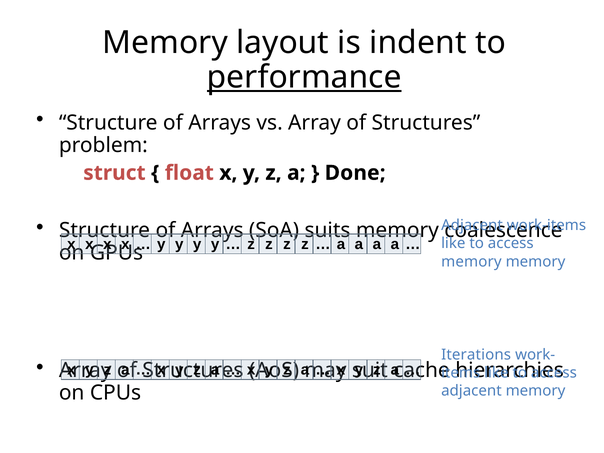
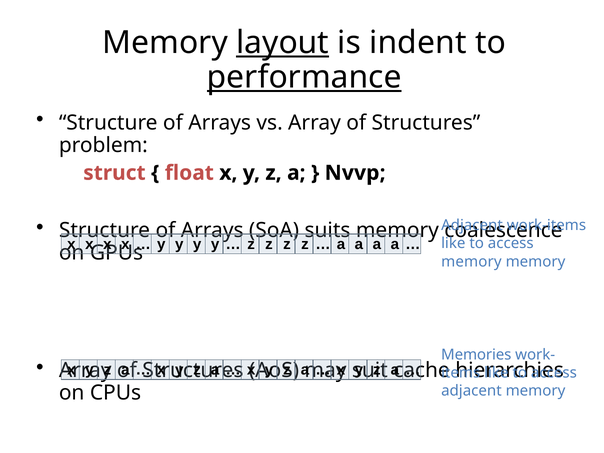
layout underline: none -> present (283, 43)
Done: Done -> Nvvp (355, 173)
Iterations: Iterations -> Memories (476, 355)
